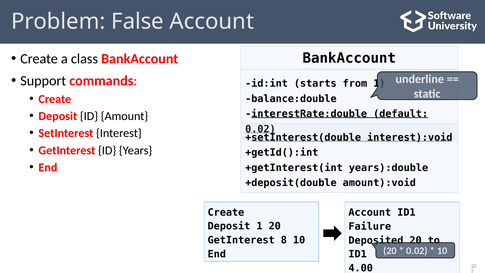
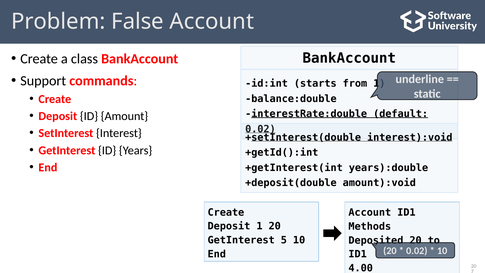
Failure: Failure -> Methods (370, 226)
8: 8 -> 5 (284, 240)
